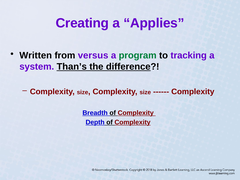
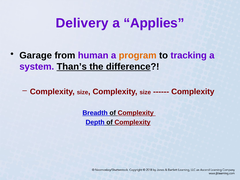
Creating: Creating -> Delivery (82, 23)
Written: Written -> Garage (36, 55)
versus: versus -> human (93, 55)
program colour: green -> orange (138, 55)
